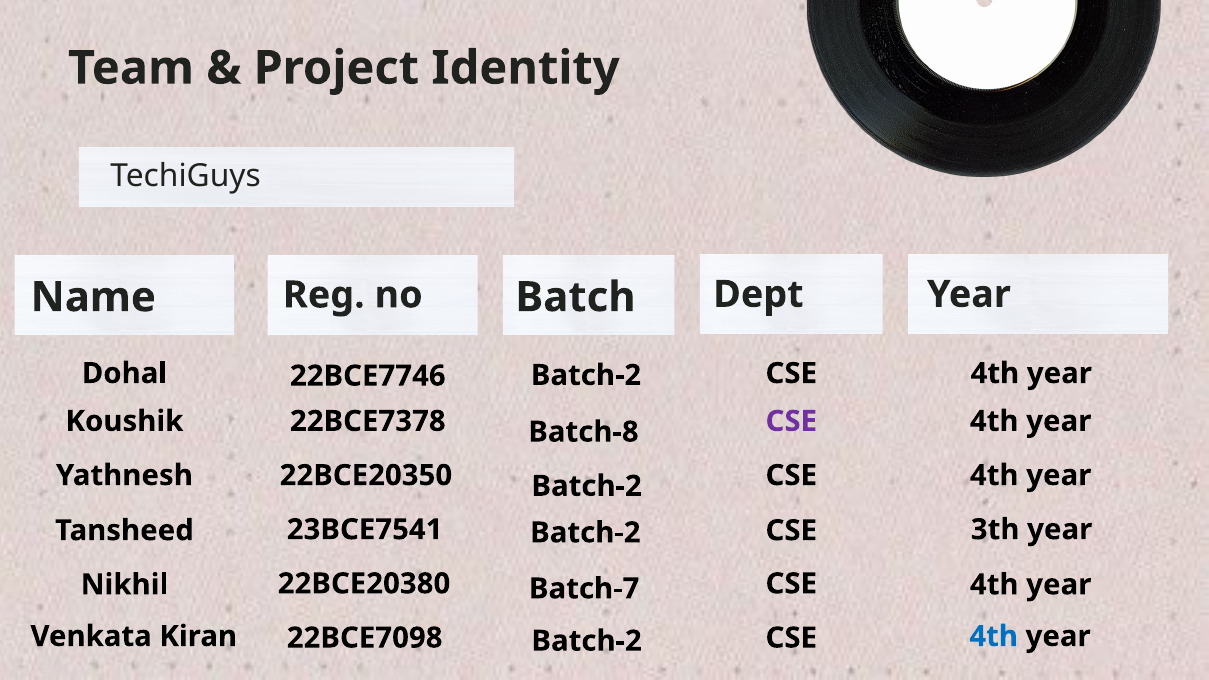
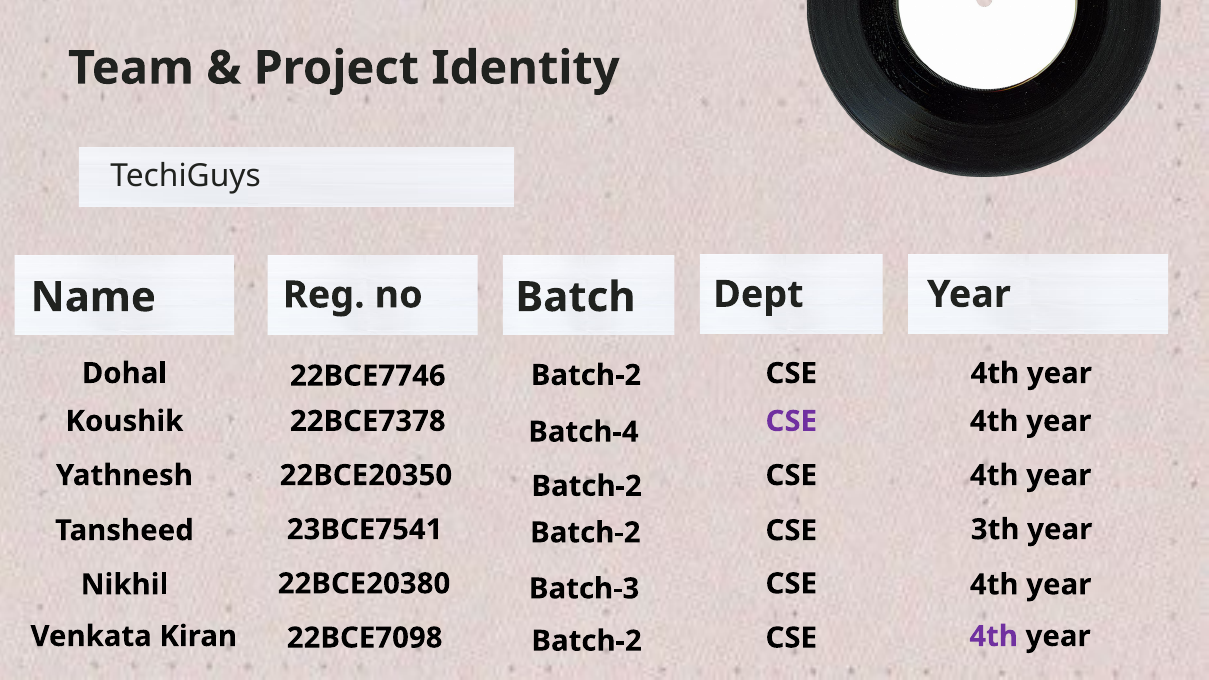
Batch-8: Batch-8 -> Batch-4 (584, 432)
Batch-7: Batch-7 -> Batch-3 (584, 589)
4th colour: blue -> purple (994, 636)
